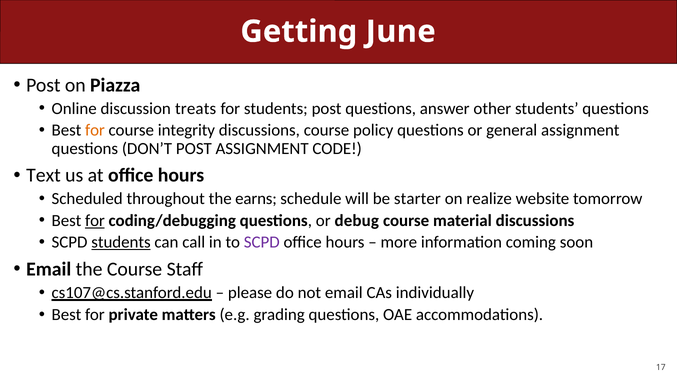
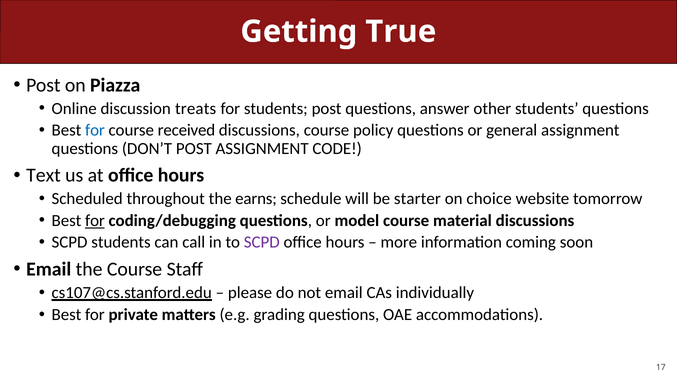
June: June -> True (401, 32)
for colour: orange -> blue (95, 130)
integrity: integrity -> received (186, 130)
realize: realize -> choice (489, 199)
debug: debug -> model (357, 220)
students underline: present -> none (121, 242)
